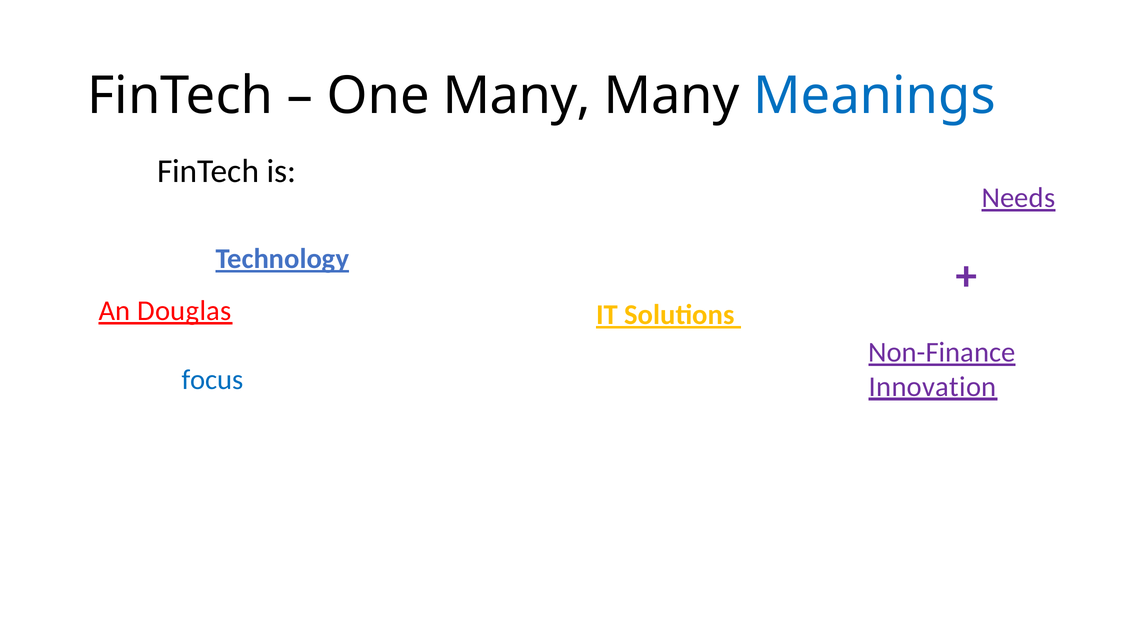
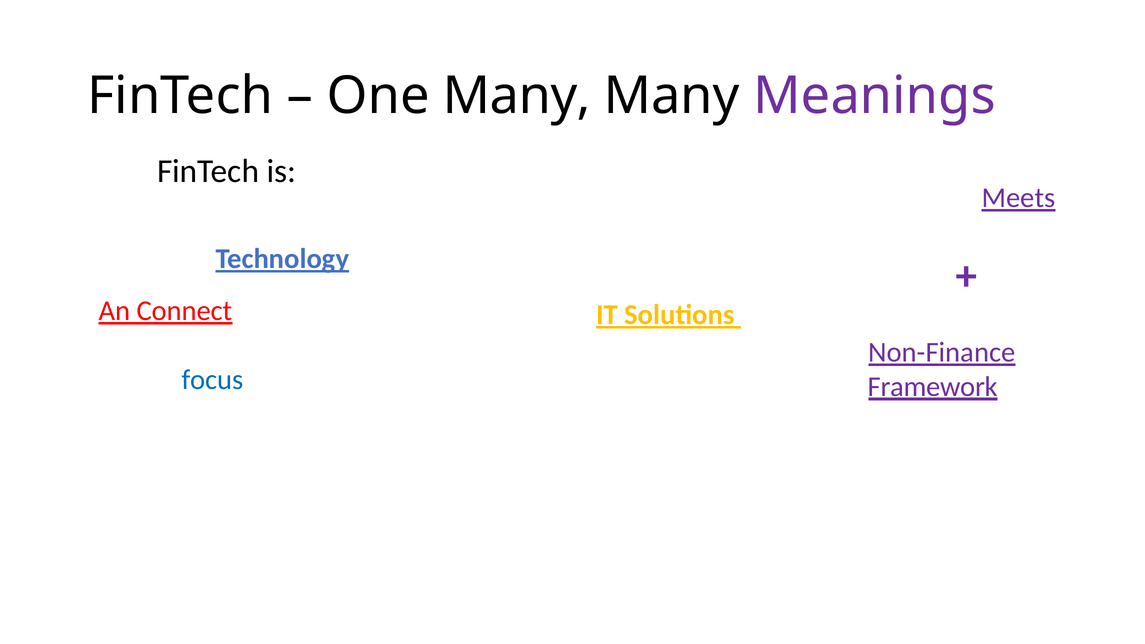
Meanings colour: blue -> purple (875, 96)
entire Needs: Needs -> Meets (1018, 198)
Douglas: Douglas -> Connect (185, 311)
Innovation: Innovation -> Framework (933, 387)
